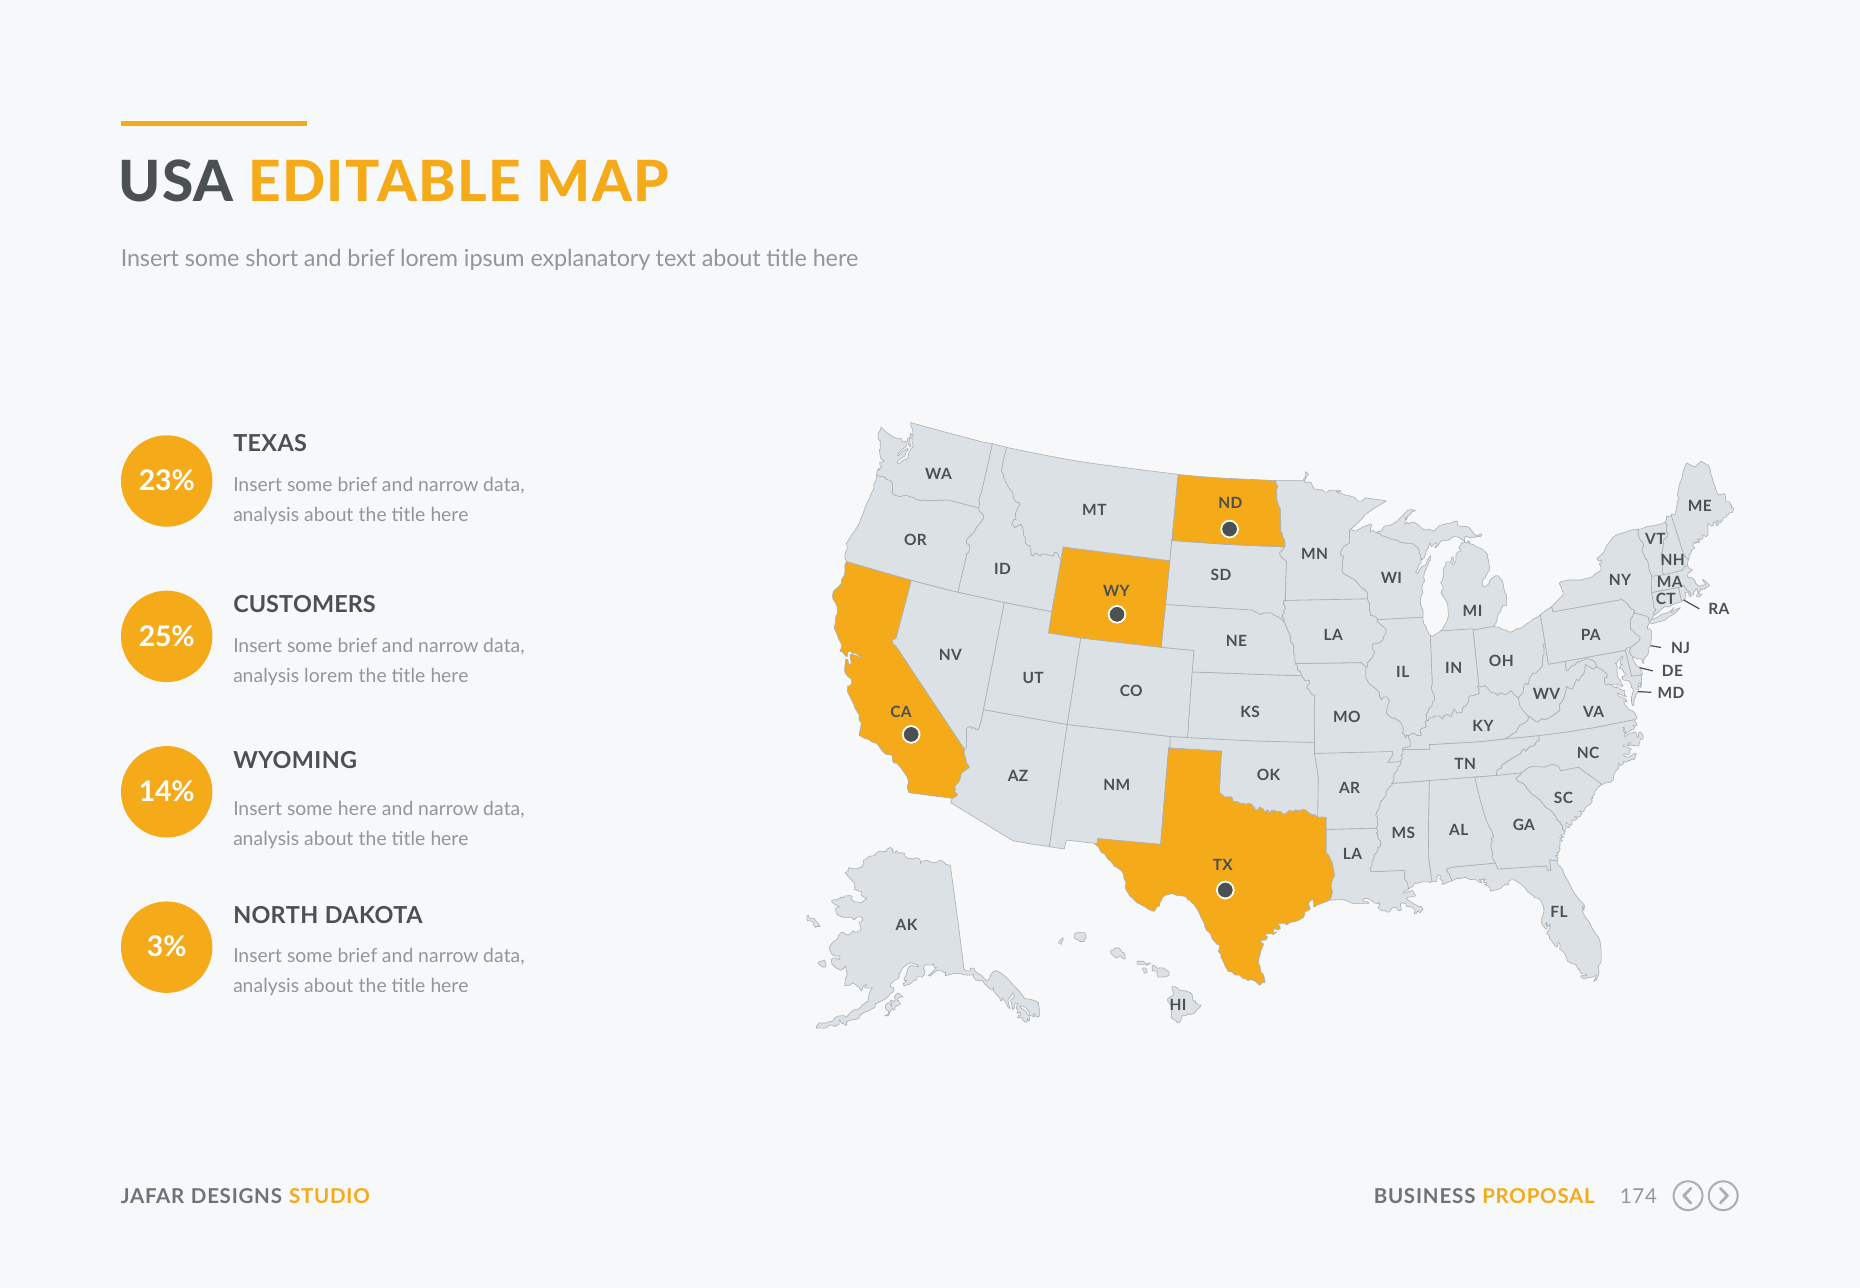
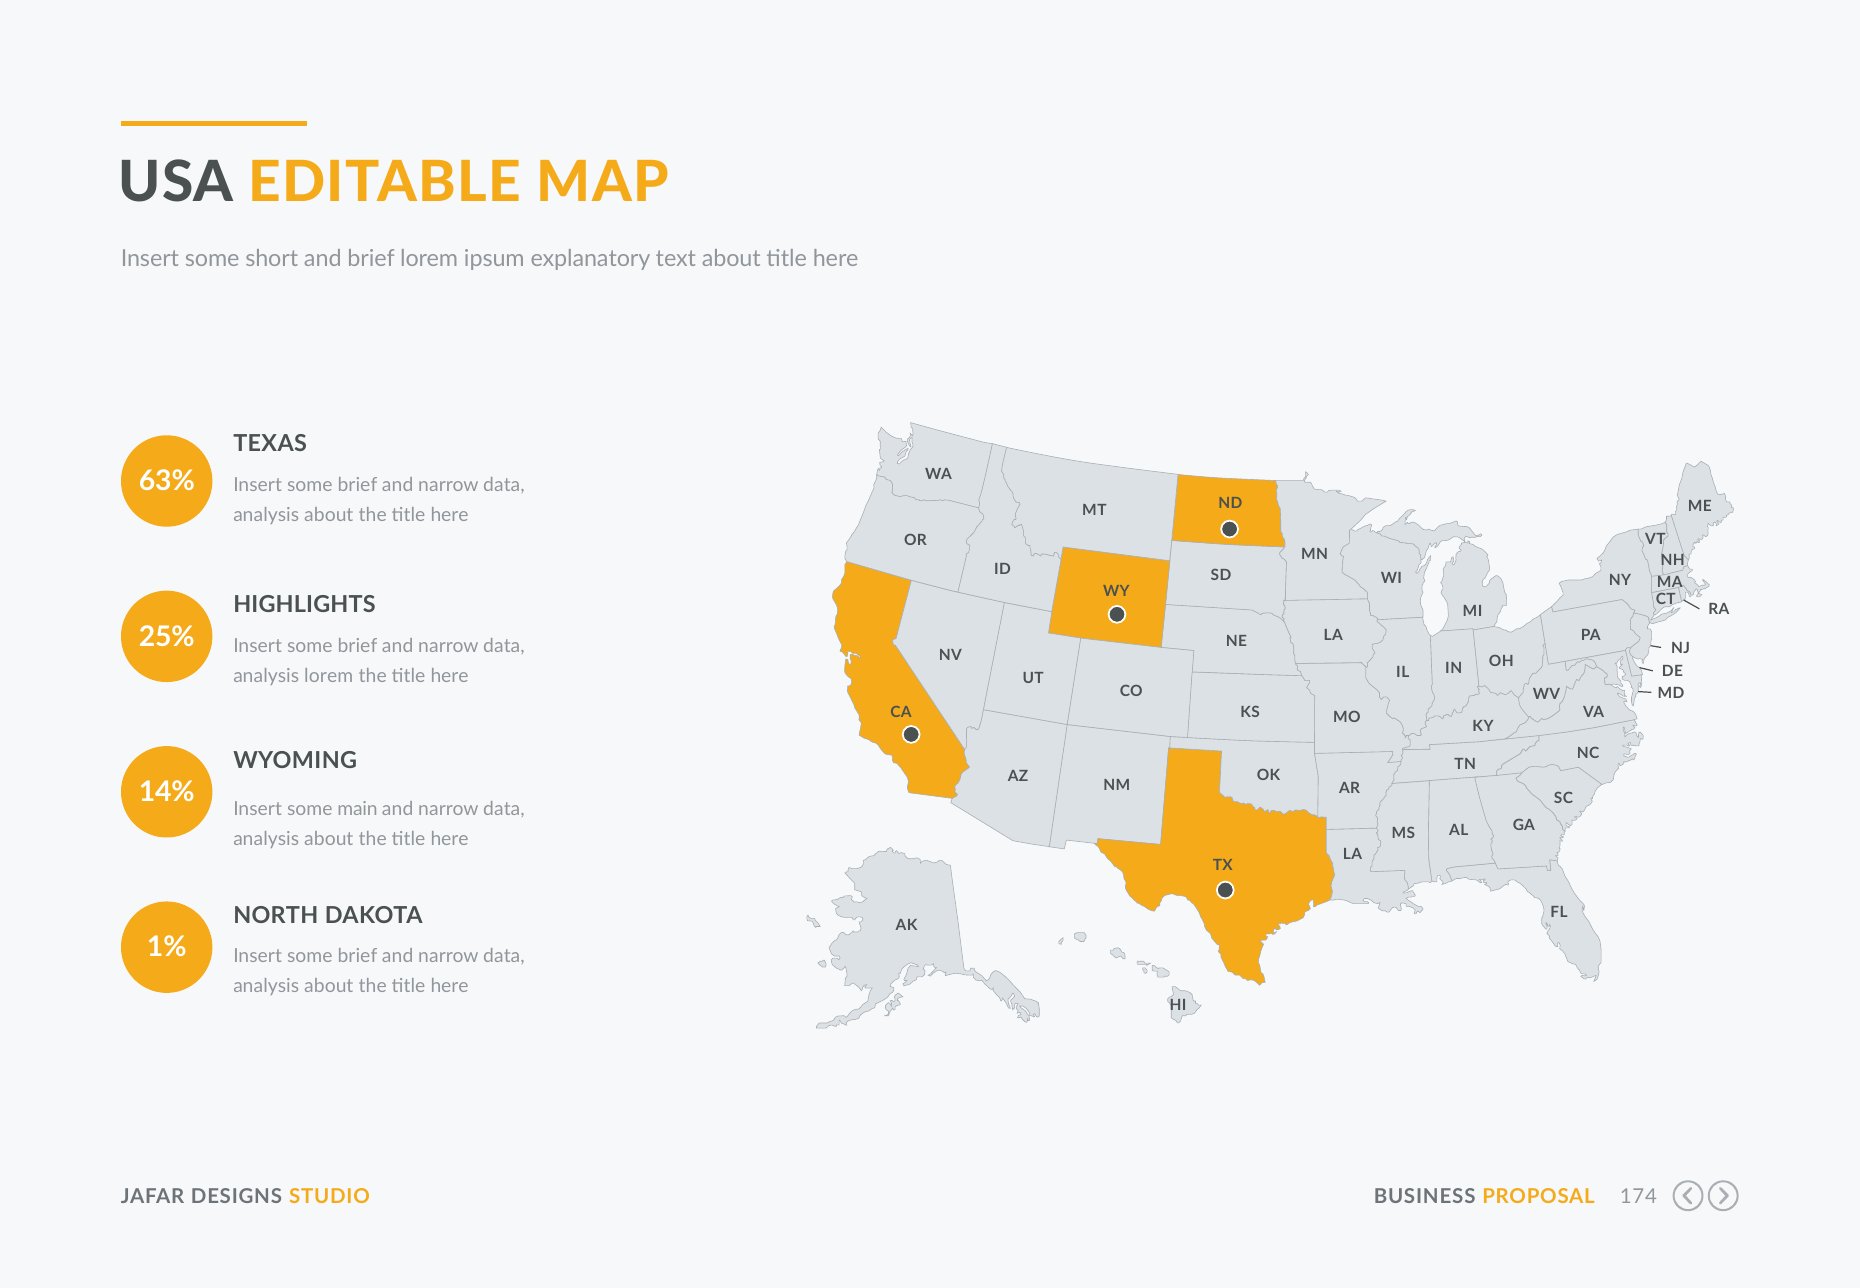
23%: 23% -> 63% (167, 481)
CUSTOMERS: CUSTOMERS -> HIGHLIGHTS (304, 604)
some here: here -> main (358, 809)
3%: 3% -> 1% (167, 947)
